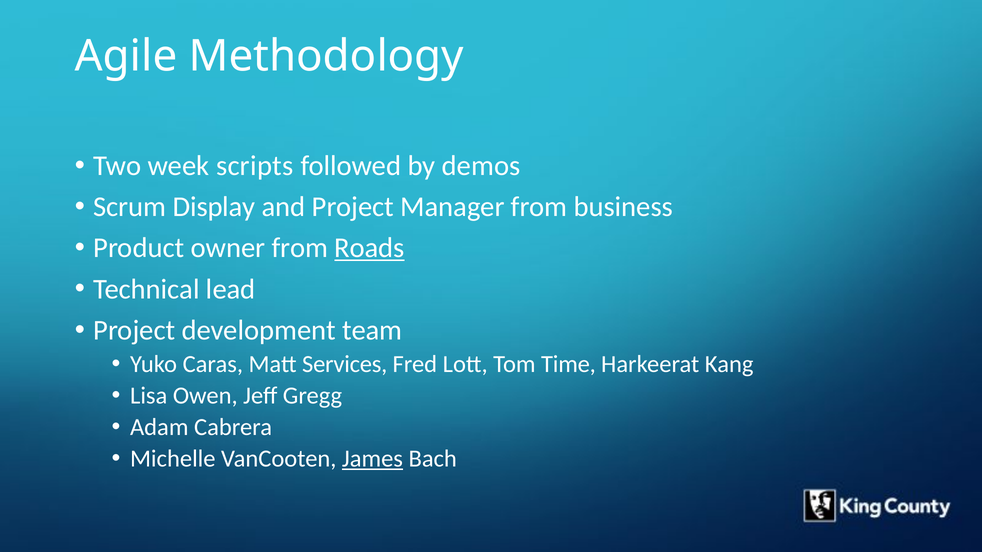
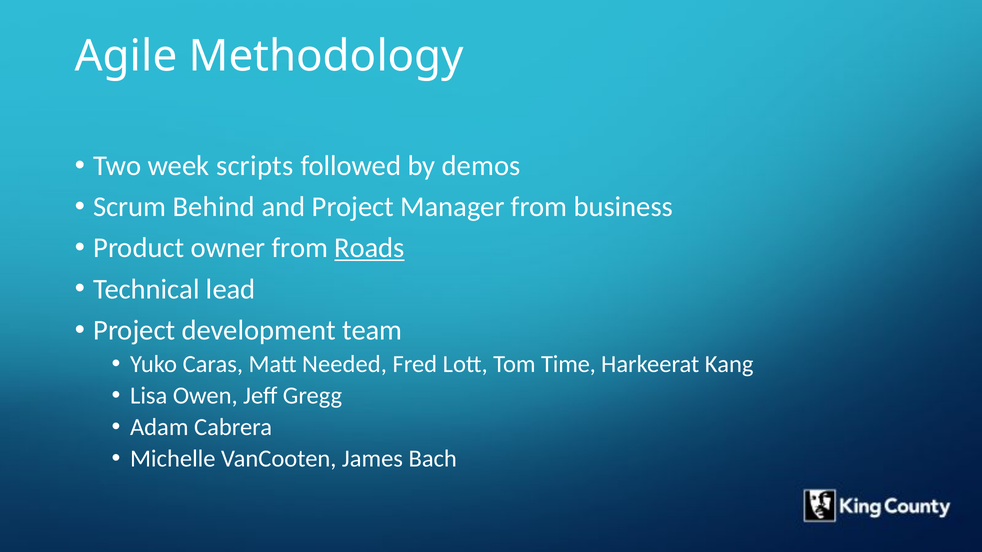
Display: Display -> Behind (214, 207)
Services: Services -> Needed (345, 364)
James underline: present -> none (372, 459)
